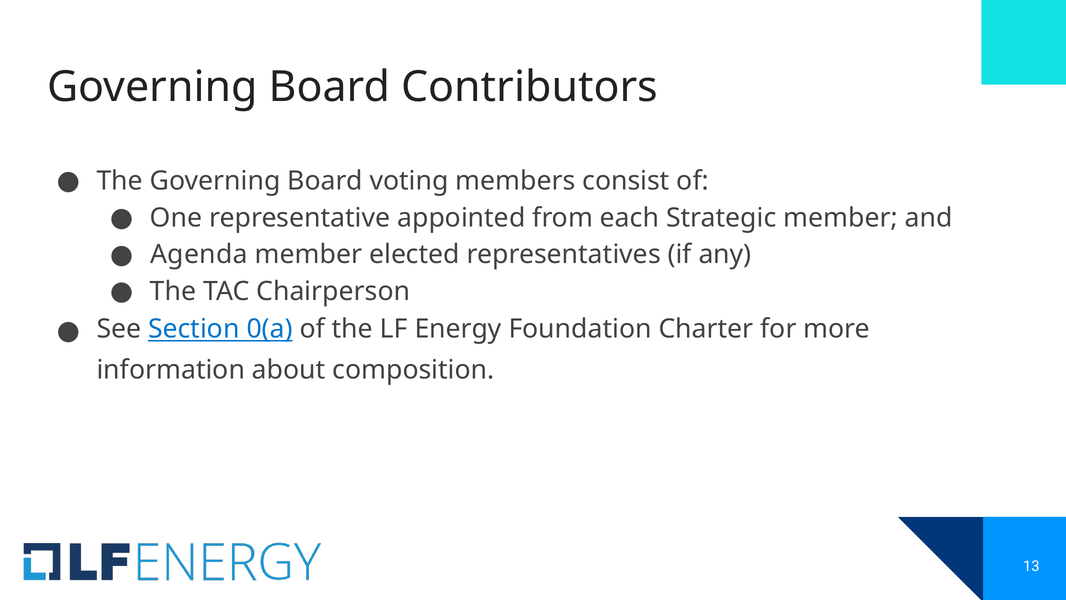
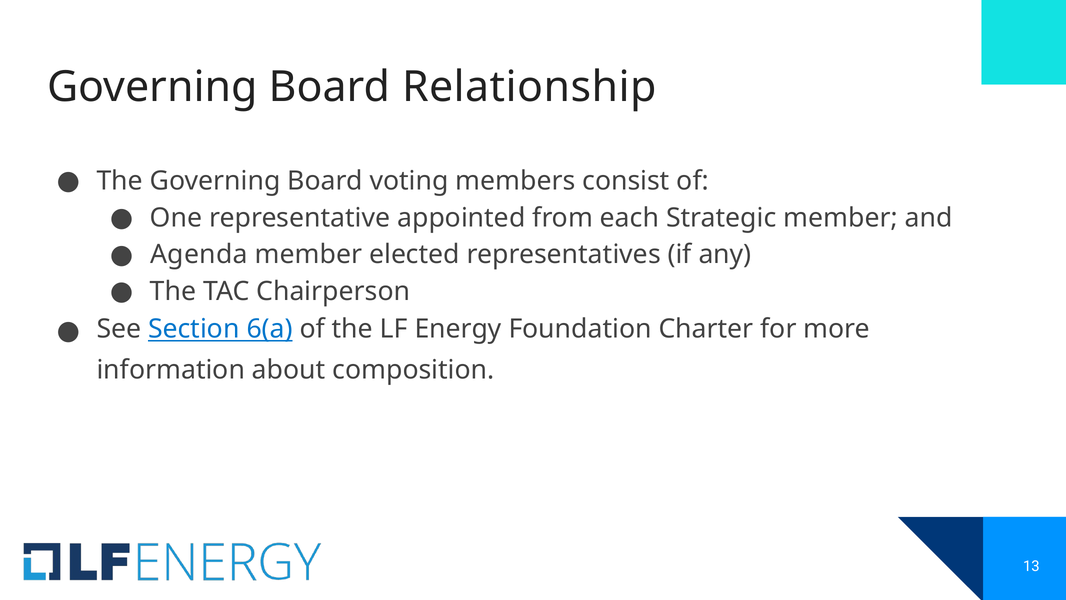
Contributors: Contributors -> Relationship (529, 87)
0(a: 0(a -> 6(a (270, 329)
